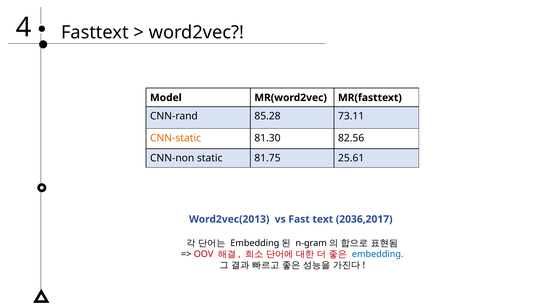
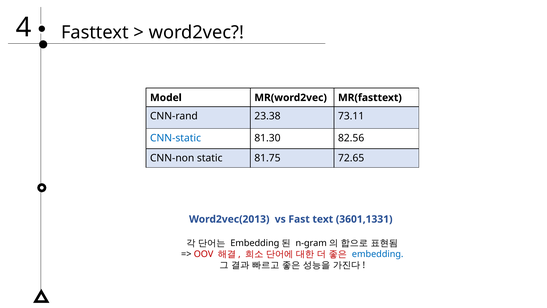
85.28: 85.28 -> 23.38 (267, 116)
CNN-static colour: orange -> blue (176, 138)
25.61: 25.61 -> 72.65 (351, 158)
2036,2017: 2036,2017 -> 3601,1331 (364, 219)
